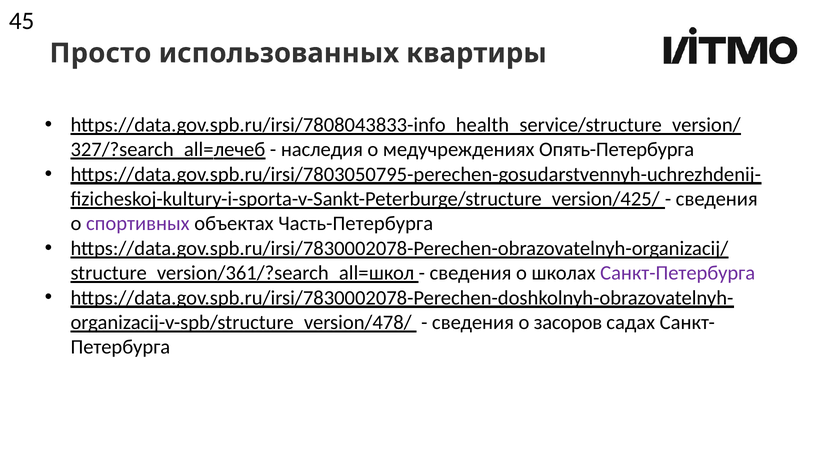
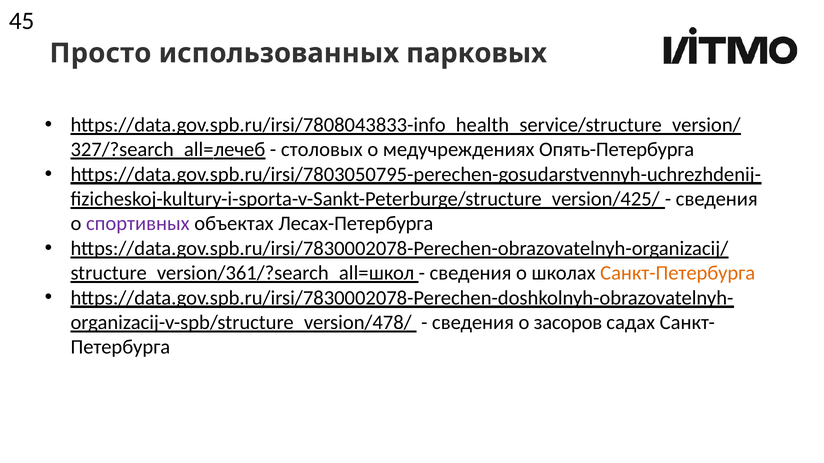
квартиры: квартиры -> парковых (477, 53)
наследия: наследия -> столовых (322, 150)
Часть-Петербурга: Часть-Петербурга -> Лесах-Петербурга (356, 224)
Санкт-Петербурга colour: purple -> orange (678, 273)
